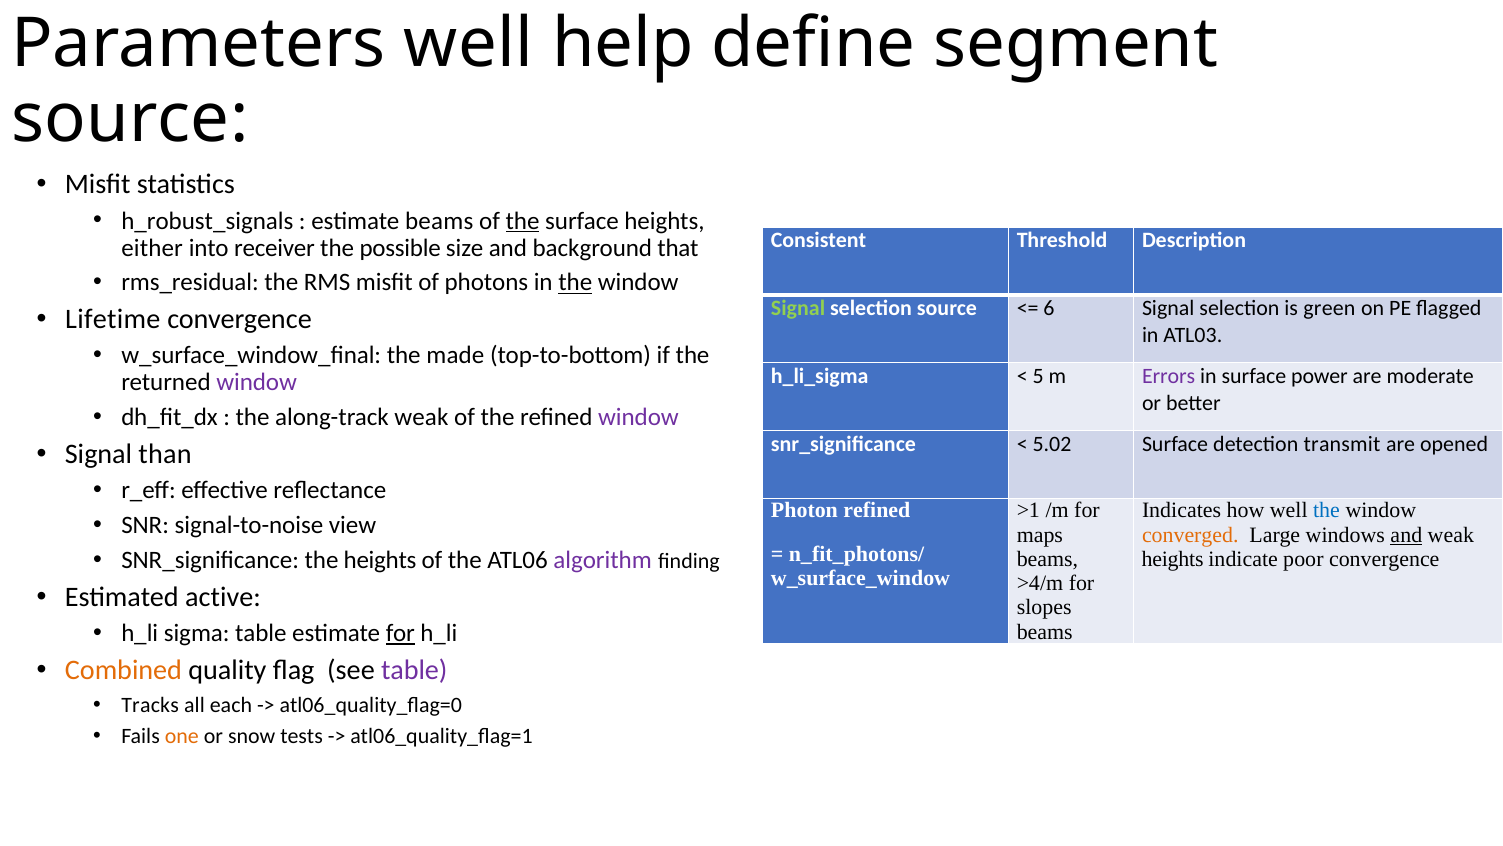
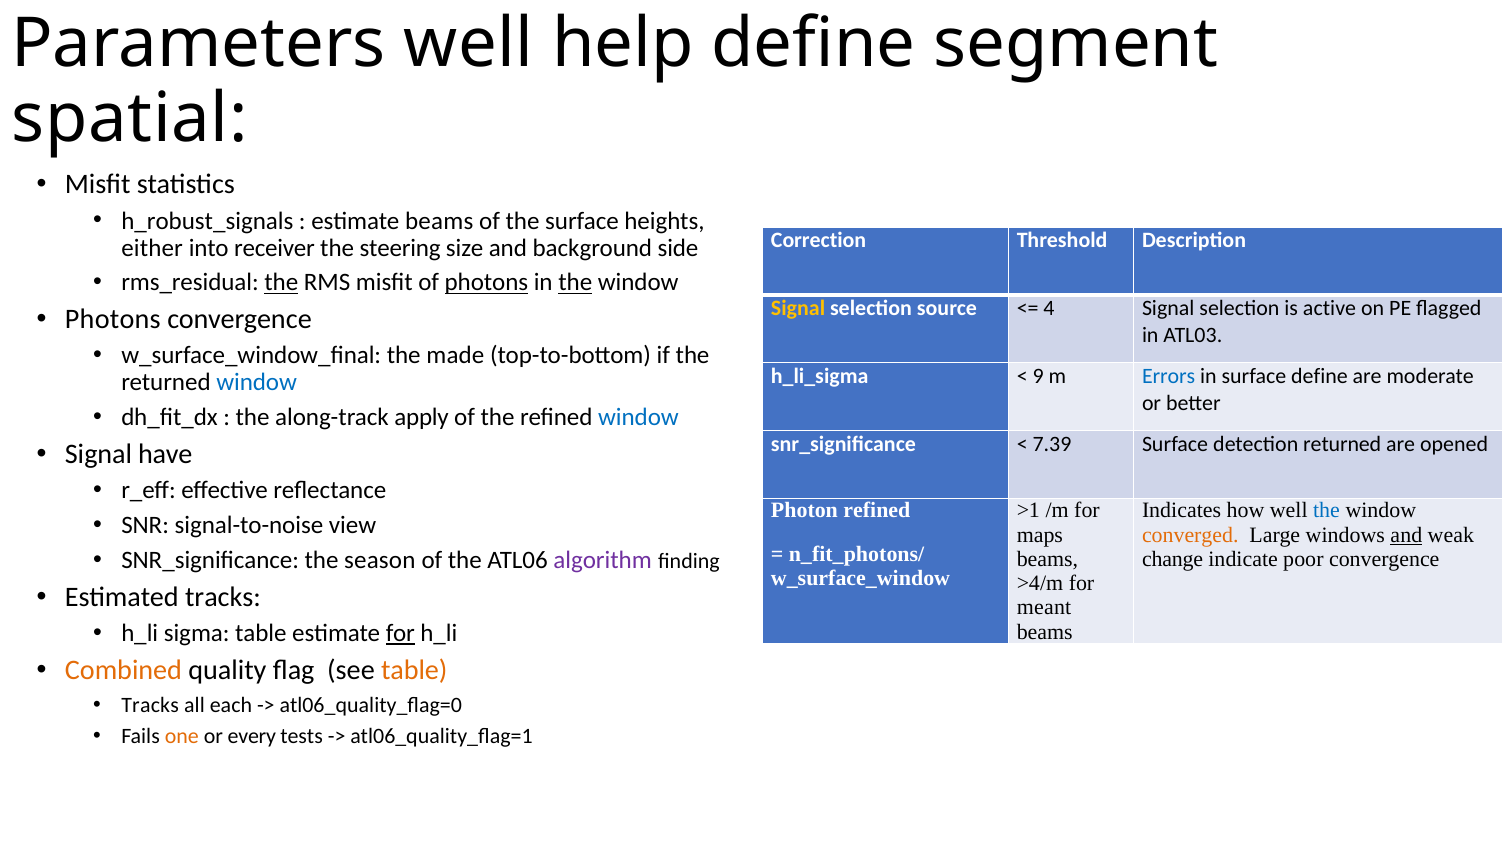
source: source -> spatial (130, 118)
the underline: present -> none (523, 221)
Consistent: Consistent -> Correction (819, 240)
possible: possible -> steering (400, 248)
that: that -> side (678, 248)
the underline: none -> present (281, 282)
photons underline: none -> present (486, 282)
Signal colour: light green -> yellow (798, 308)
6: 6 -> 4 (1049, 308)
green: green -> active (1330, 308)
Lifetime: Lifetime -> Photons (113, 319)
5: 5 -> 9 (1038, 376)
Errors colour: purple -> blue (1169, 376)
surface power: power -> define (1319, 376)
window colour: purple -> blue (257, 382)
along-track weak: weak -> apply (422, 417)
window colour: purple -> blue (638, 417)
5.02: 5.02 -> 7.39 (1052, 444)
detection transmit: transmit -> returned (1342, 444)
than: than -> have (165, 454)
the heights: heights -> season (380, 560)
heights: heights -> change (1173, 559)
Estimated active: active -> tracks (223, 596)
slopes: slopes -> meant (1044, 607)
table colour: purple -> orange (414, 669)
snow: snow -> every (252, 736)
